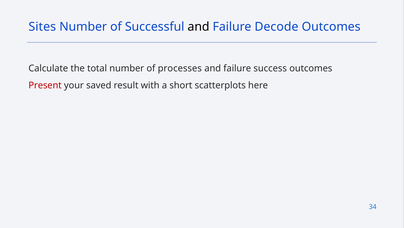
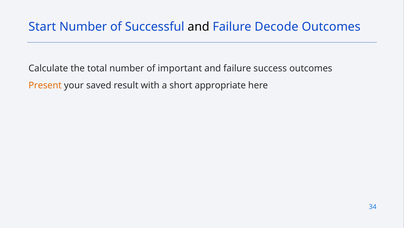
Sites: Sites -> Start (42, 27)
processes: processes -> important (180, 68)
Present colour: red -> orange (45, 85)
scatterplots: scatterplots -> appropriate (220, 85)
